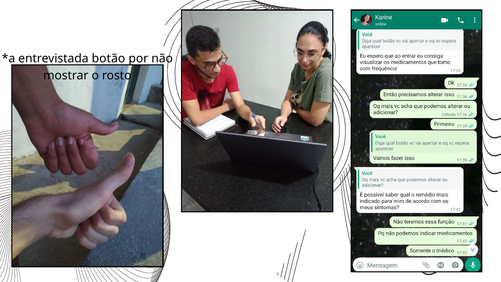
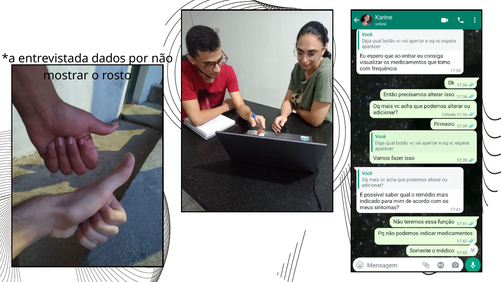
botão: botão -> dados (109, 58)
